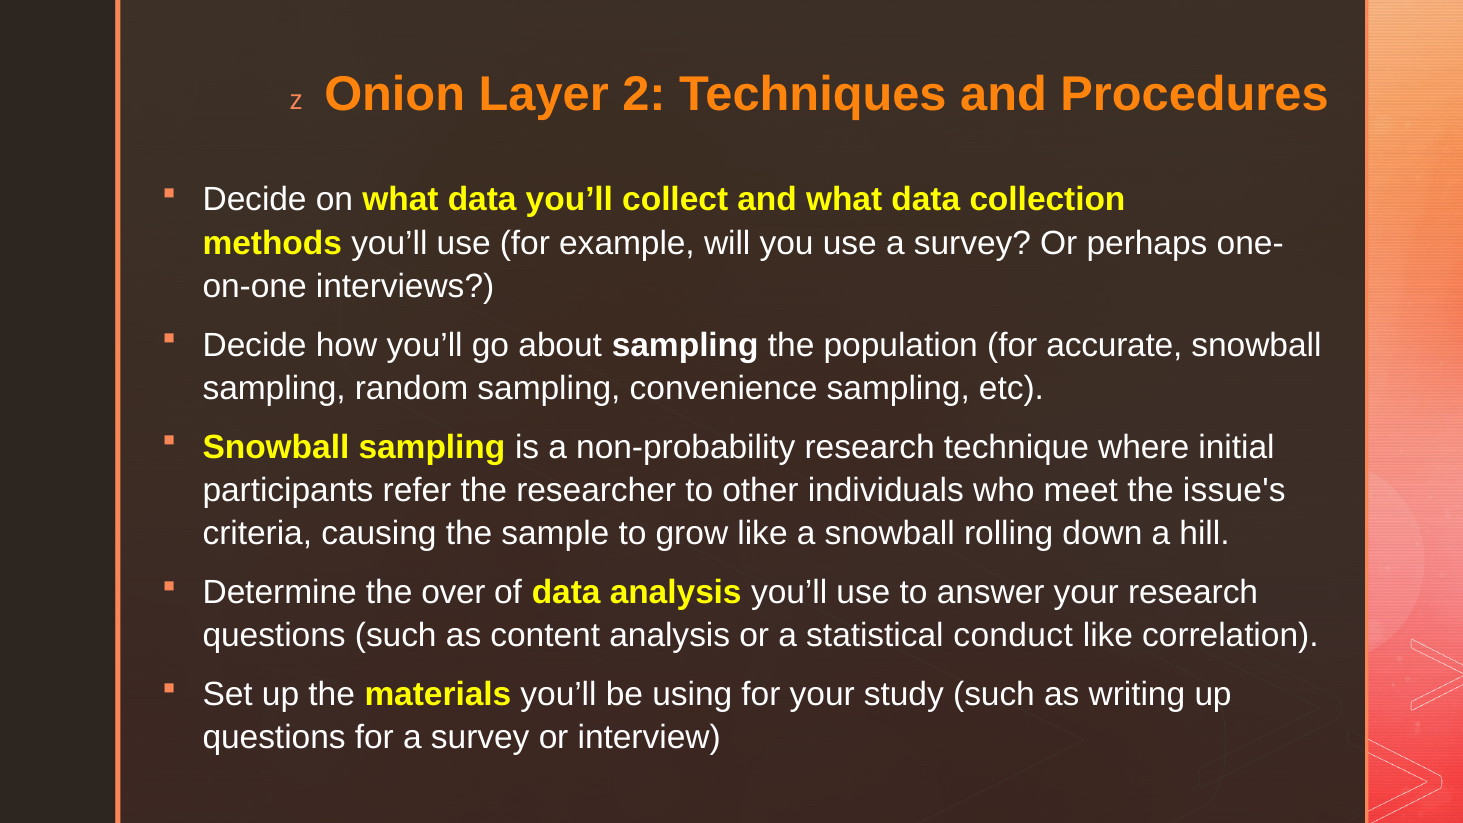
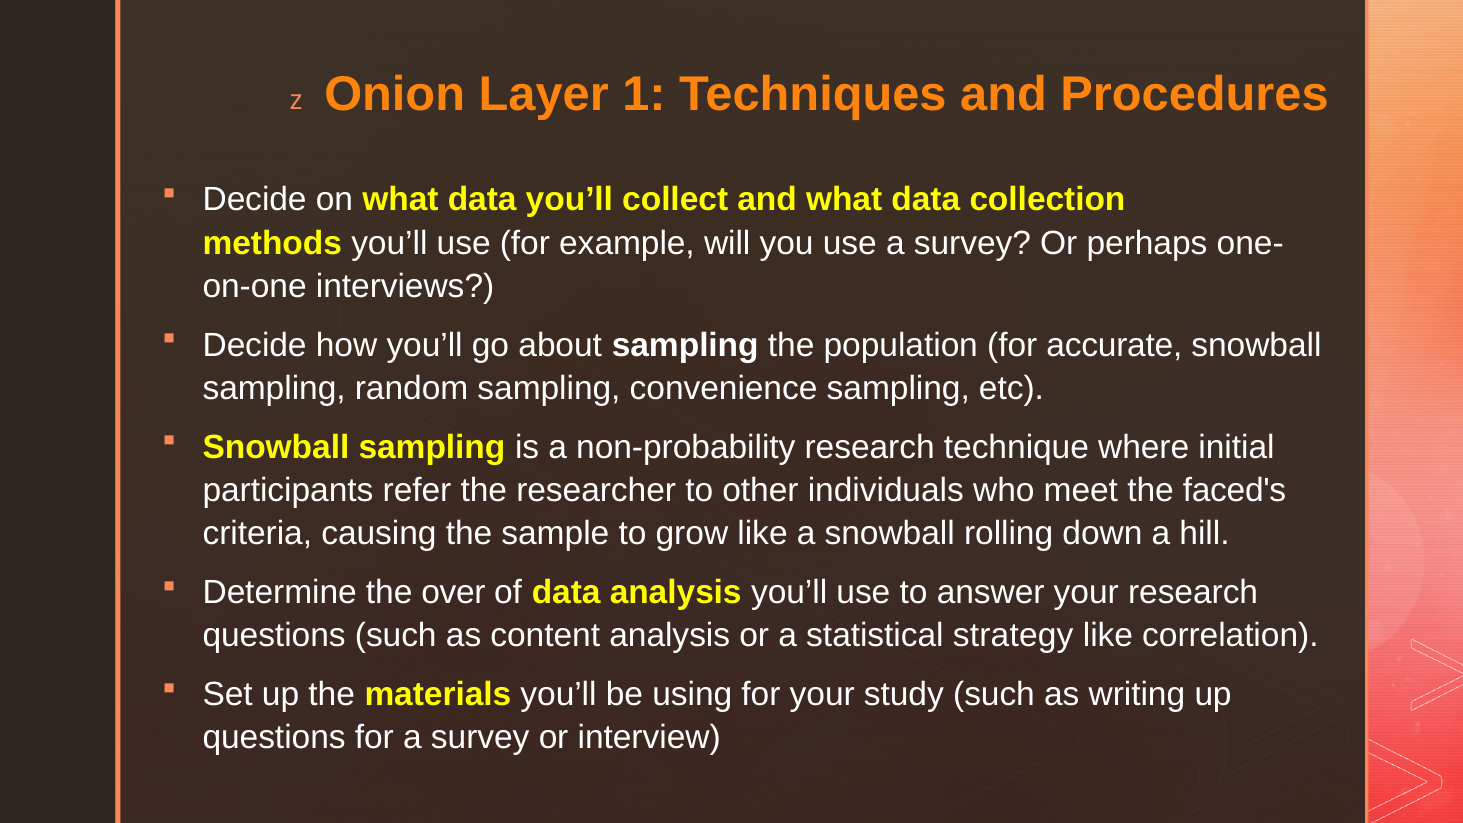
2: 2 -> 1 (644, 94)
issue's: issue's -> faced's (1235, 490)
conduct: conduct -> strategy (1013, 636)
